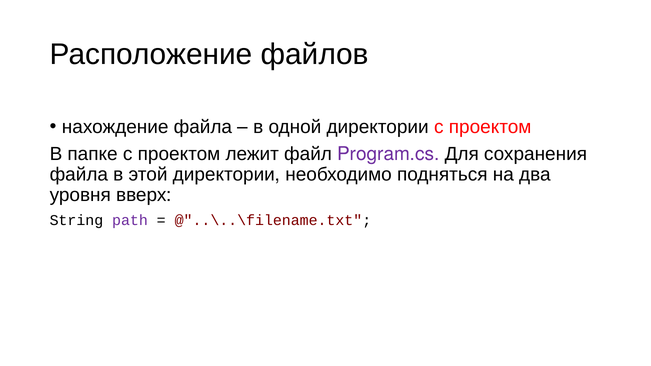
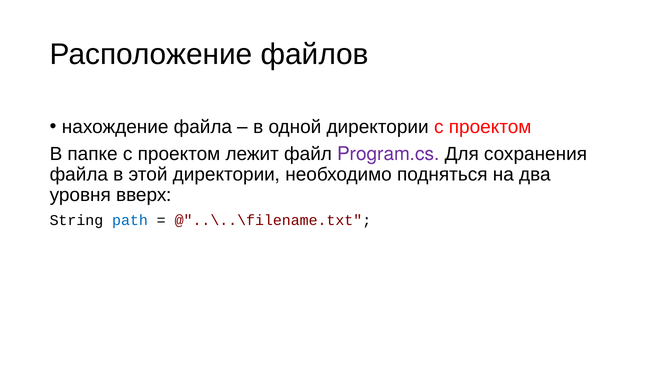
path colour: purple -> blue (130, 220)
